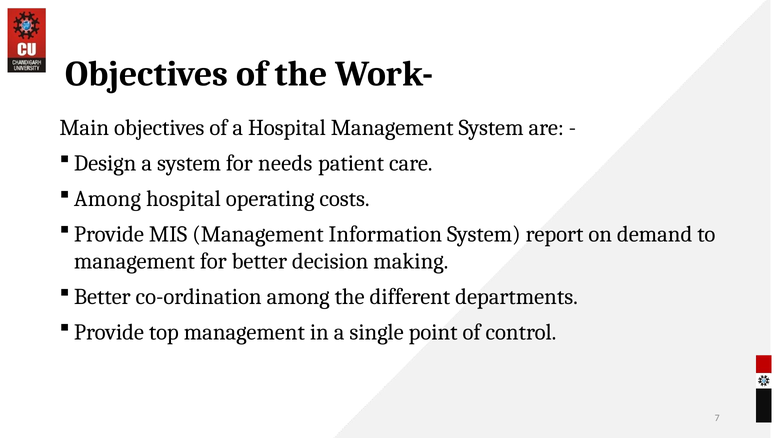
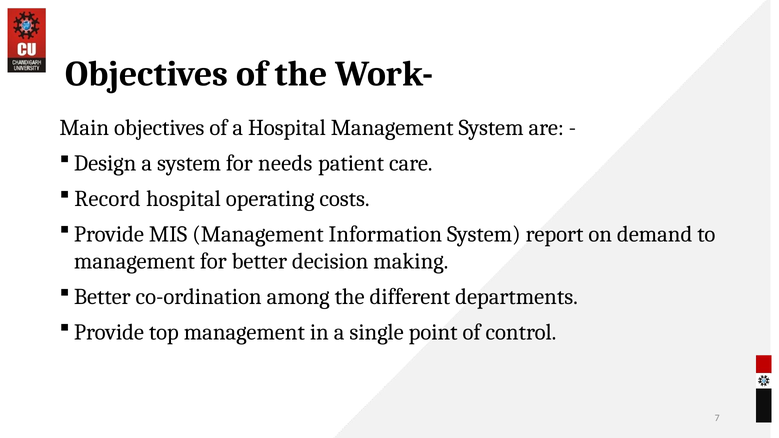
Among: Among -> Record (107, 199)
